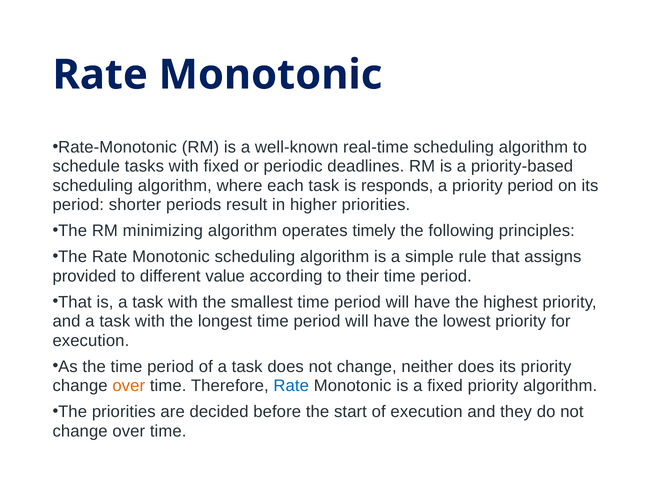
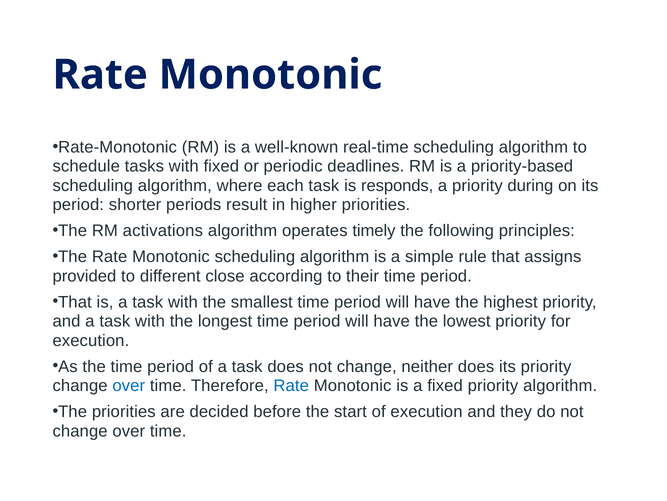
priority period: period -> during (530, 185)
minimizing: minimizing -> activations (163, 231)
value: value -> close (225, 276)
over colour: orange -> blue (129, 385)
